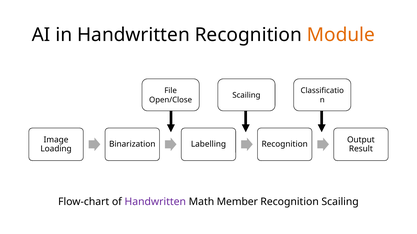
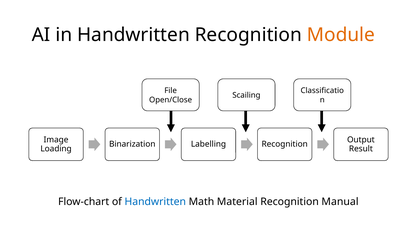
Handwritten colour: purple -> blue (155, 202)
Member: Member -> Material (237, 202)
Recognition Scailing: Scailing -> Manual (340, 202)
